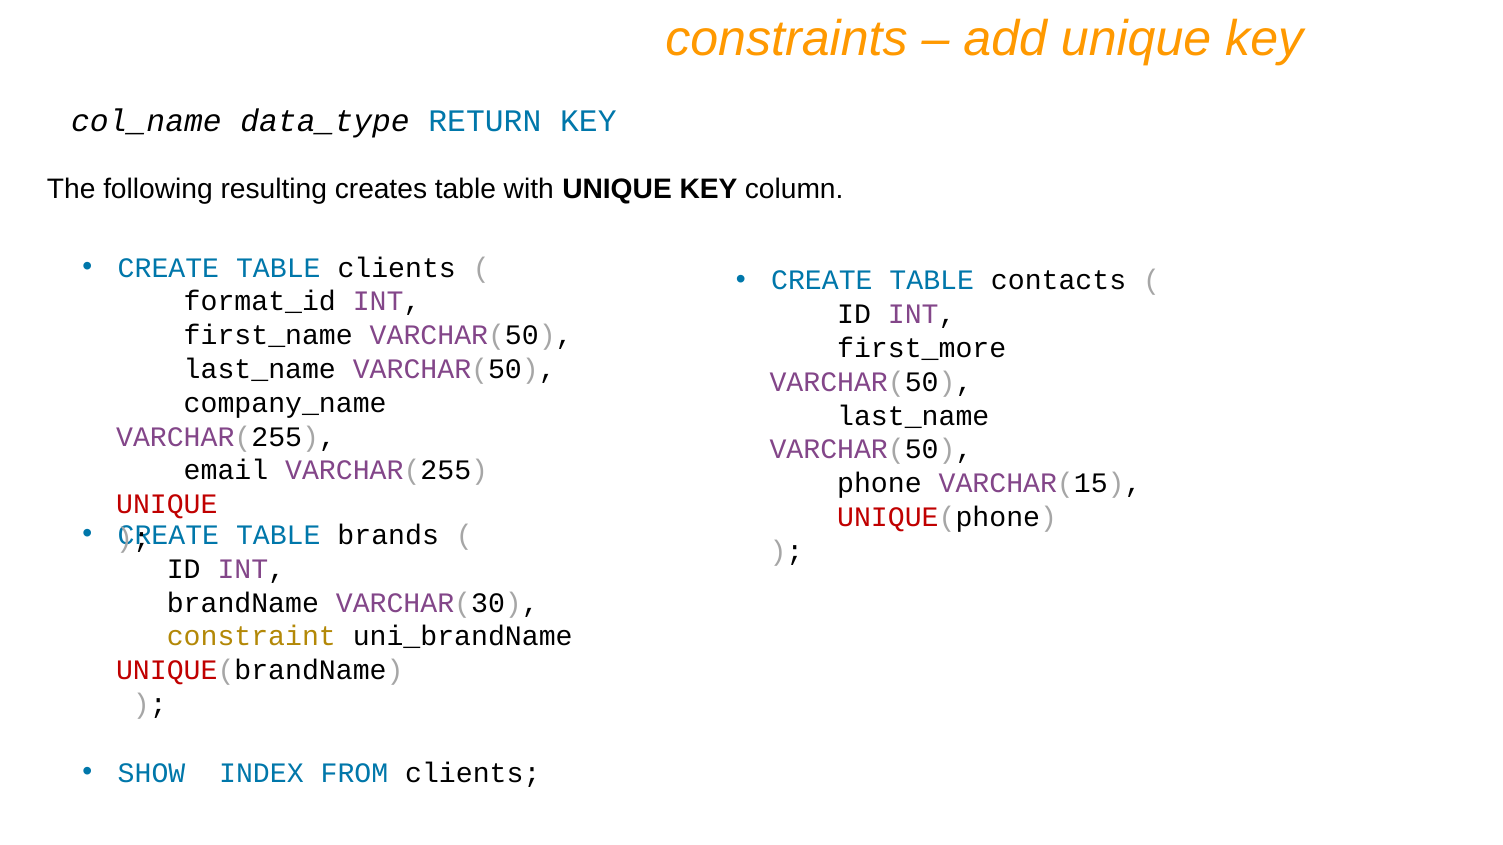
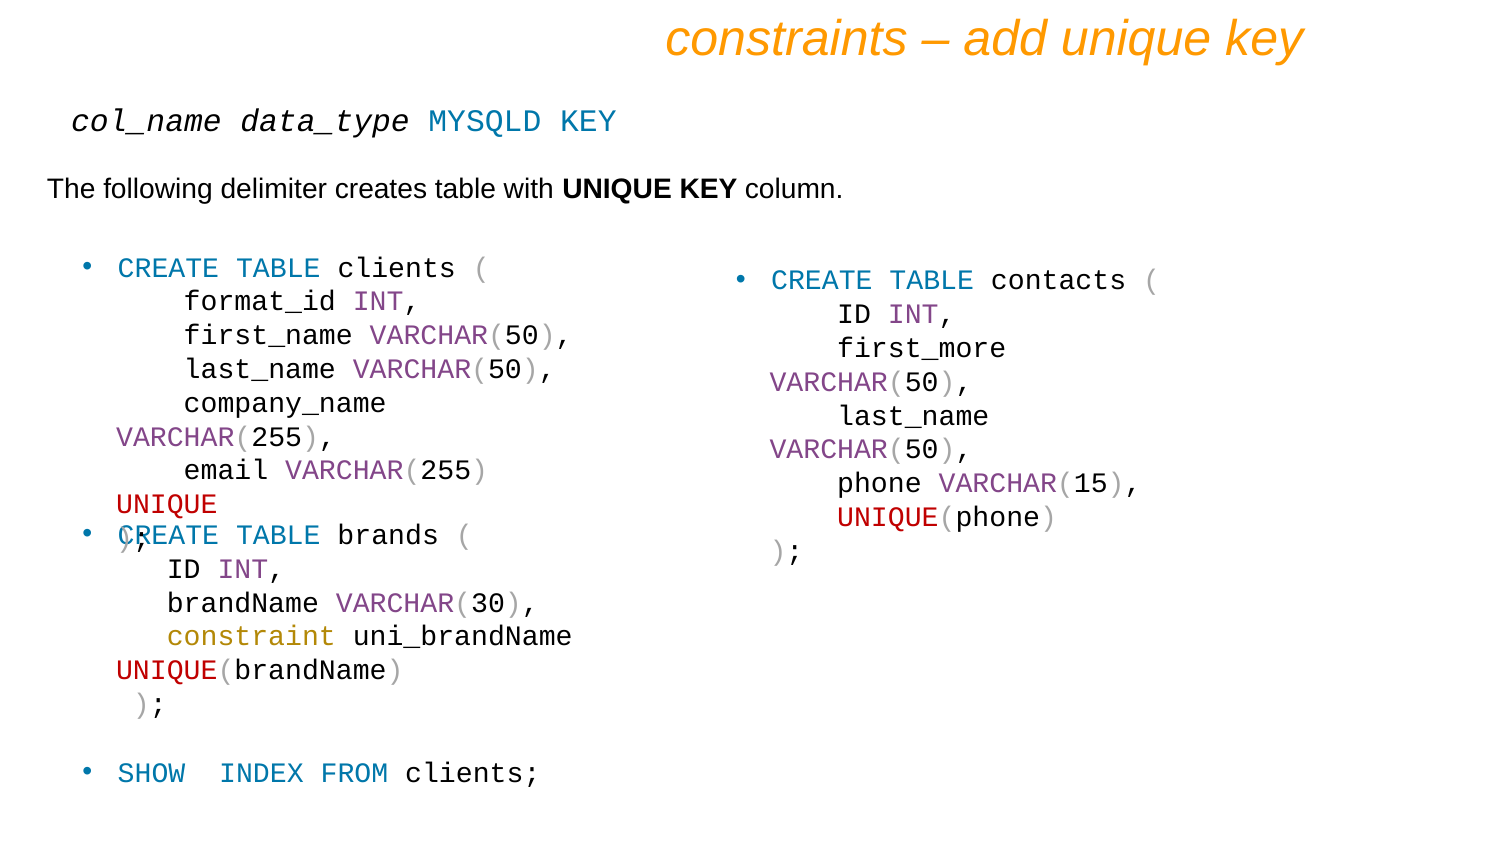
RETURN: RETURN -> MYSQLD (485, 121)
resulting: resulting -> delimiter (274, 190)
